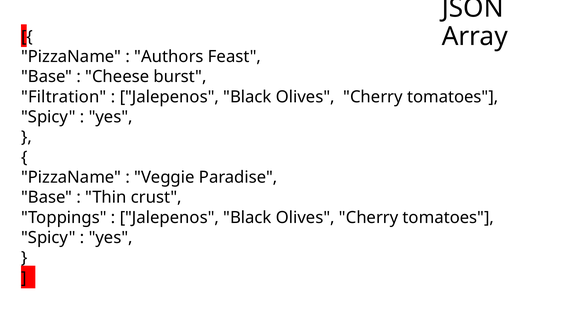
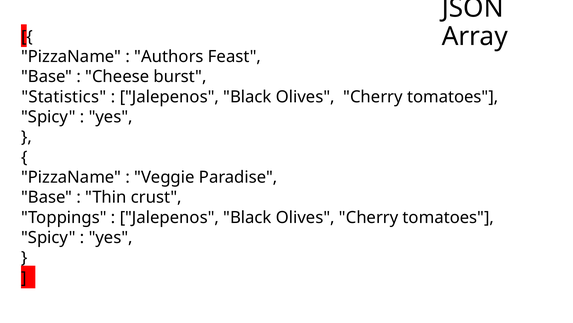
Filtration: Filtration -> Statistics (64, 97)
